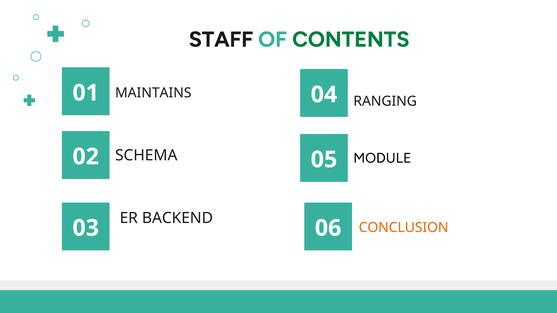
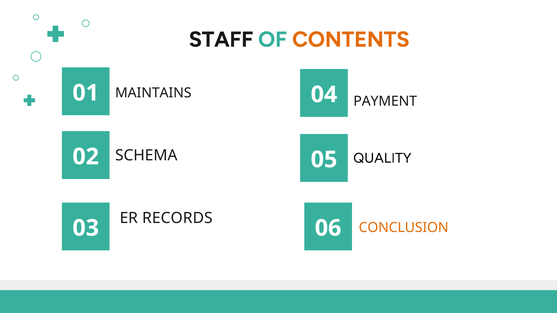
CONTENTS colour: green -> orange (351, 40)
RANGING: RANGING -> PAYMENT (385, 101)
MODULE: MODULE -> QUALITY (382, 158)
BACKEND: BACKEND -> RECORDS (177, 218)
